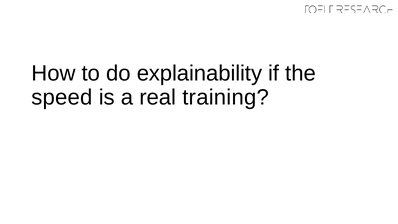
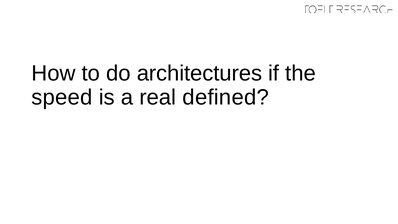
explainability: explainability -> architectures (199, 73)
training: training -> defined (226, 97)
